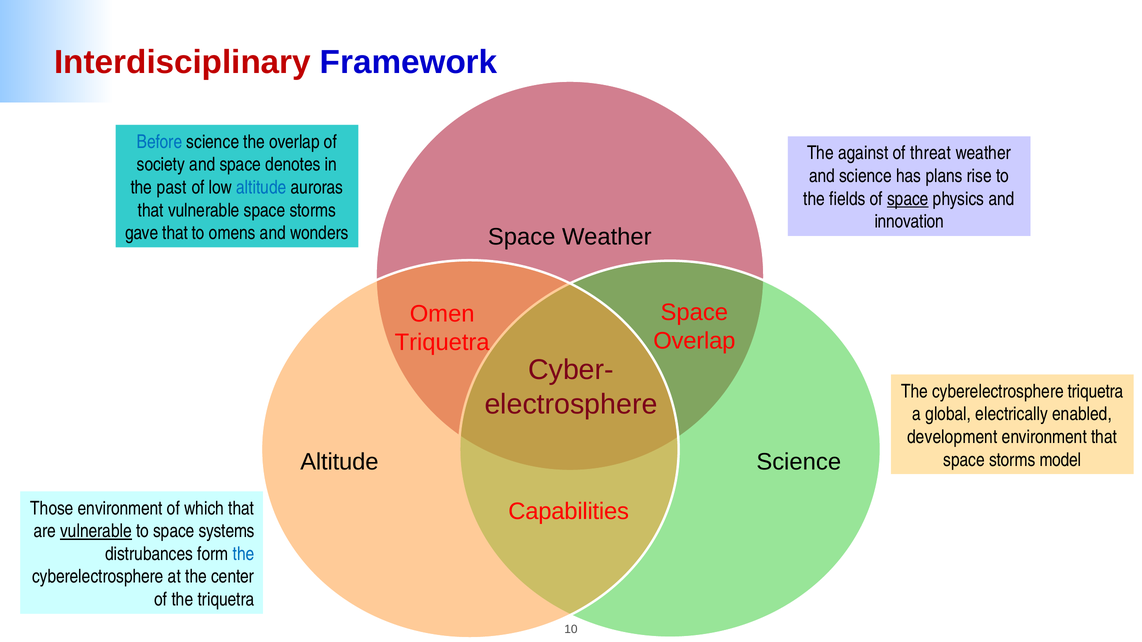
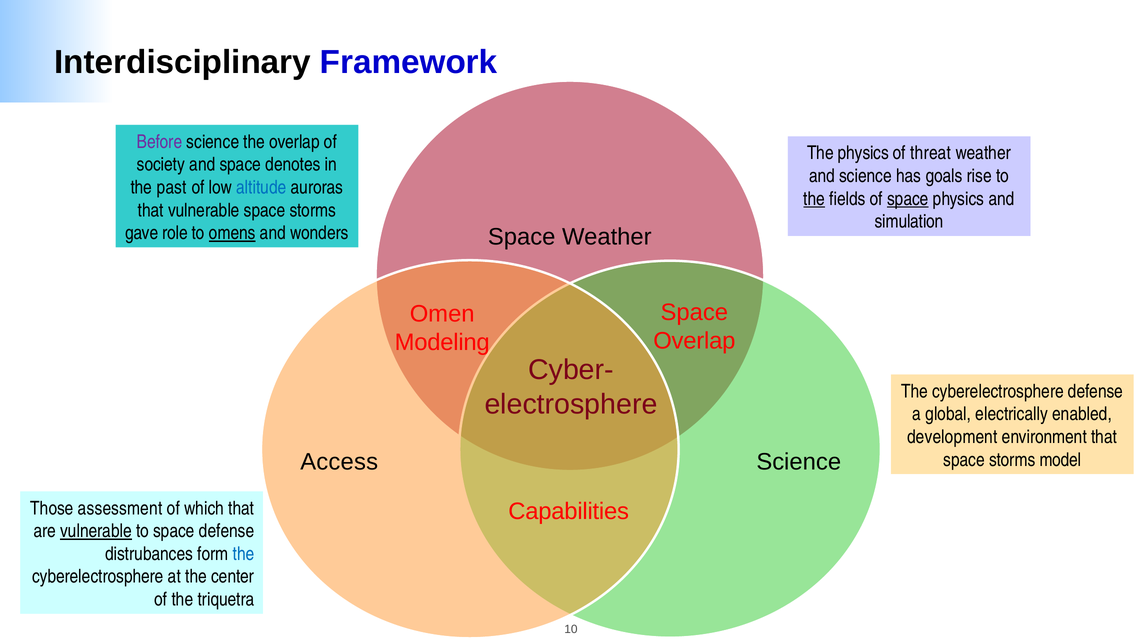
Interdisciplinary colour: red -> black (183, 62)
Before colour: blue -> purple (160, 142)
The against: against -> physics (863, 153)
plans: plans -> goals (944, 176)
the underline: none -> present (814, 199)
innovation: innovation -> simulation (909, 222)
gave that: that -> role (175, 233)
omens underline: none -> present (232, 233)
Triquetra: Triquetra -> Modeling (442, 342)
cyberelectrosphere triquetra: triquetra -> defense (1096, 392)
Altitude: Altitude -> Access (339, 462)
Those environment: environment -> assessment (120, 509)
space systems: systems -> defense (227, 531)
